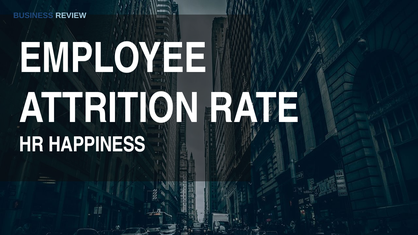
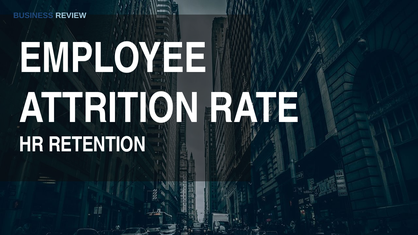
HAPPINESS: HAPPINESS -> RETENTION (97, 145)
